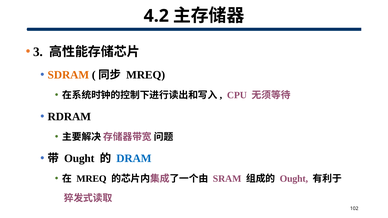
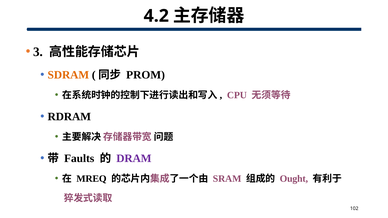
MREQ: MREQ -> PROM (146, 75)
Ought: Ought -> Faults (79, 159)
DRAM colour: blue -> purple (134, 159)
